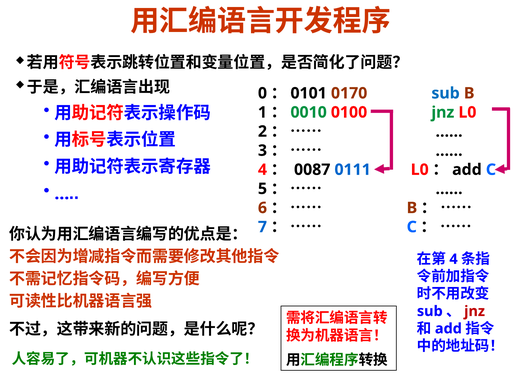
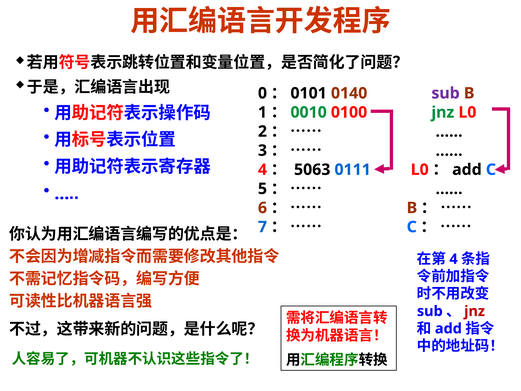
0170: 0170 -> 0140 (349, 93)
sub colour: blue -> purple (446, 93)
0087: 0087 -> 5063 (312, 170)
